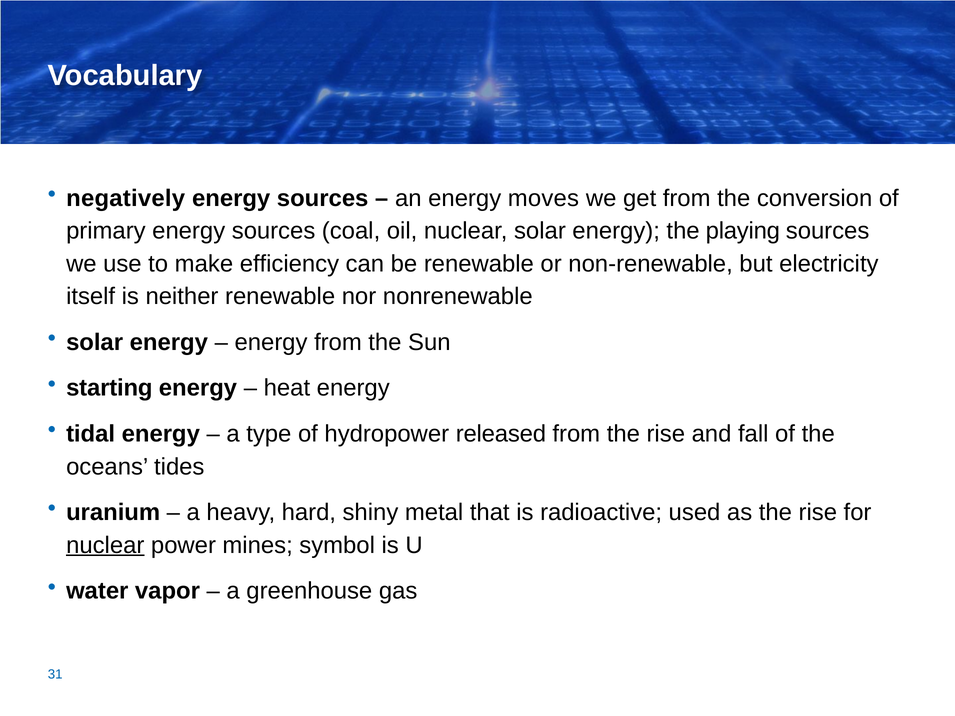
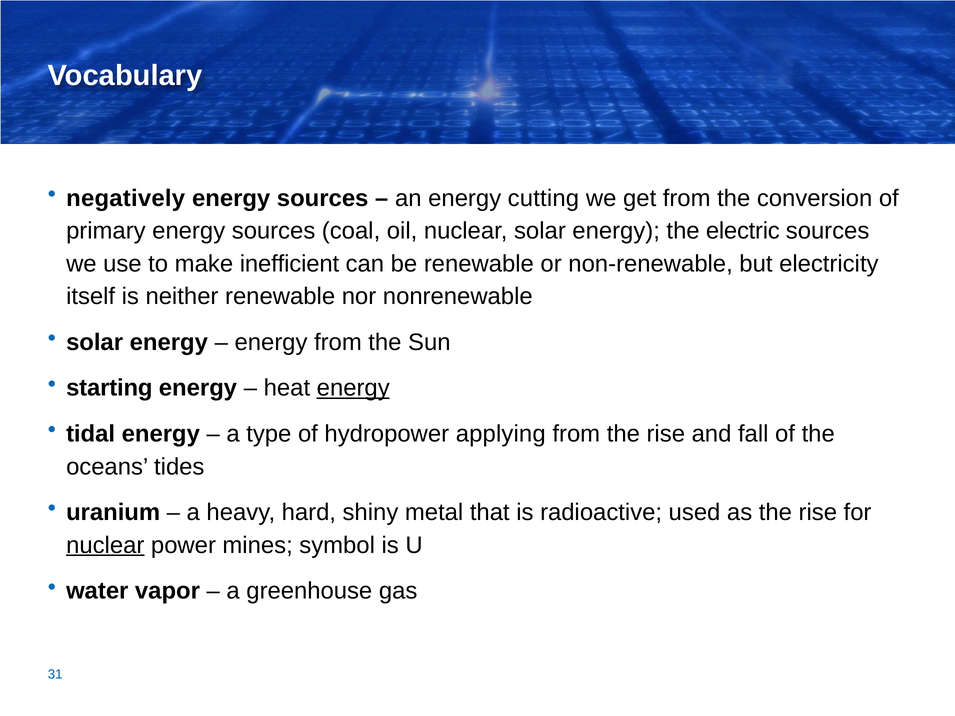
moves: moves -> cutting (543, 199)
playing: playing -> electric (743, 231)
efficiency: efficiency -> inefficient (289, 264)
energy underline: none -> present (353, 388)
released: released -> applying (501, 434)
